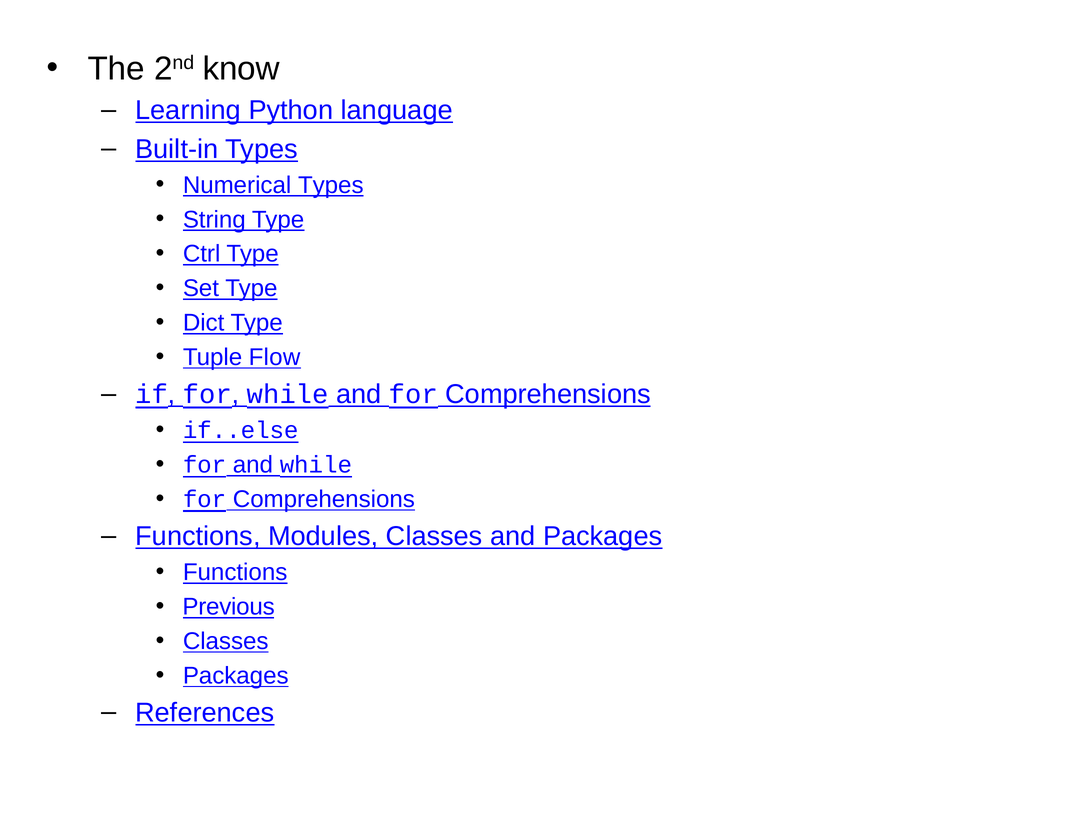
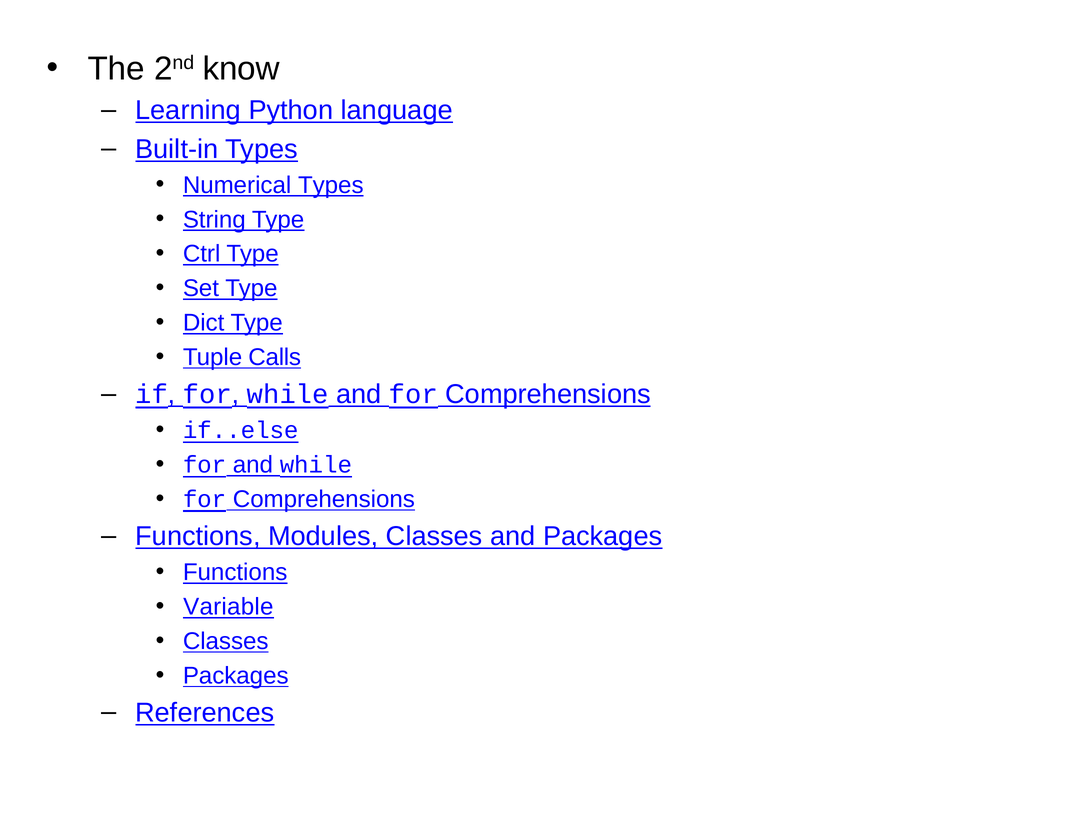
Flow: Flow -> Calls (275, 357)
Previous: Previous -> Variable (228, 607)
